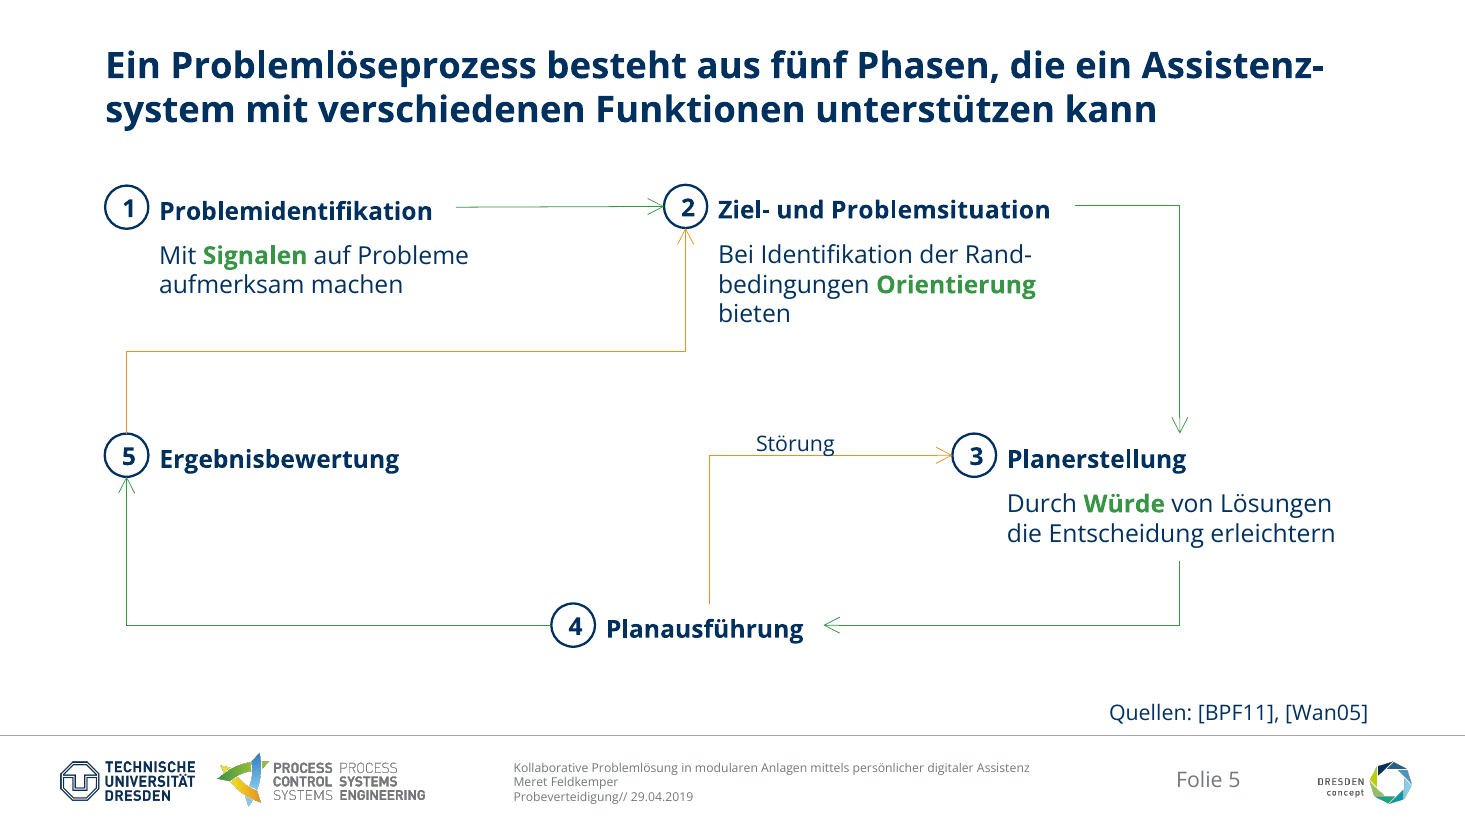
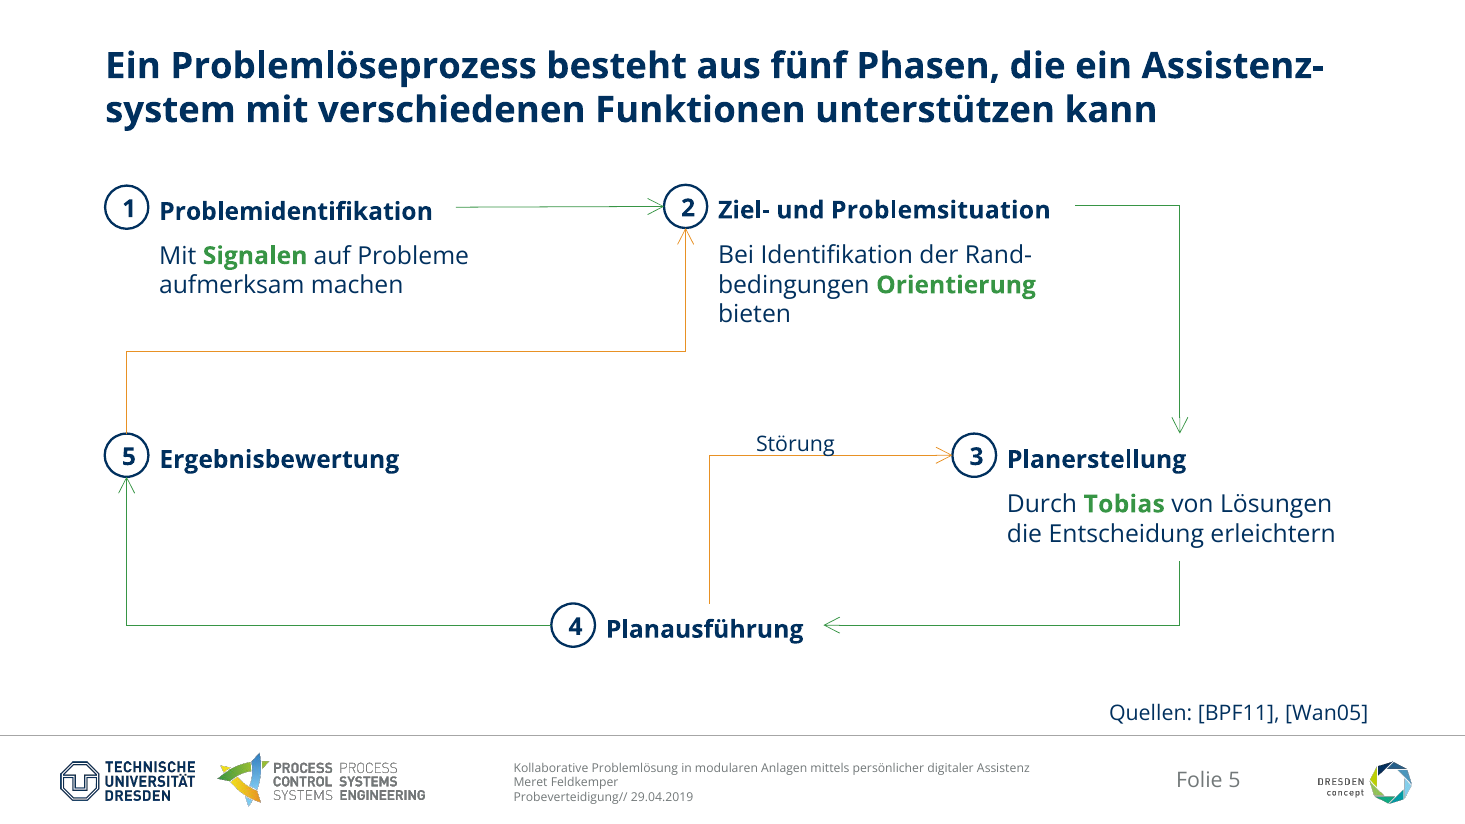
Würde: Würde -> Tobias (1124, 504)
